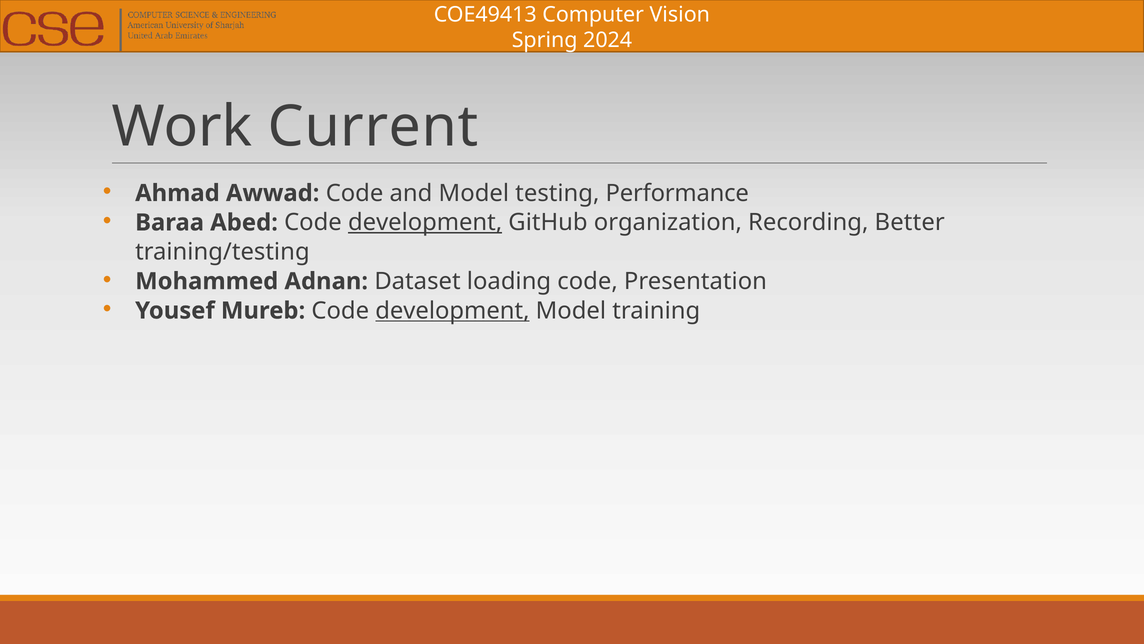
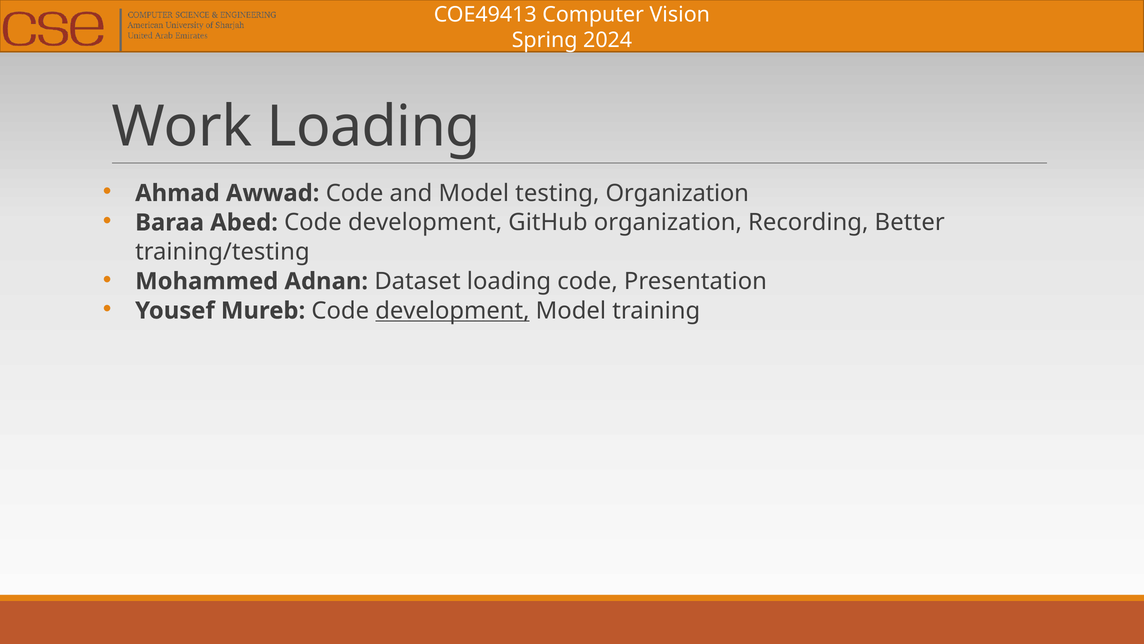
Work Current: Current -> Loading (374, 127)
testing Performance: Performance -> Organization (677, 193)
development underline: present -> none (425, 222)
